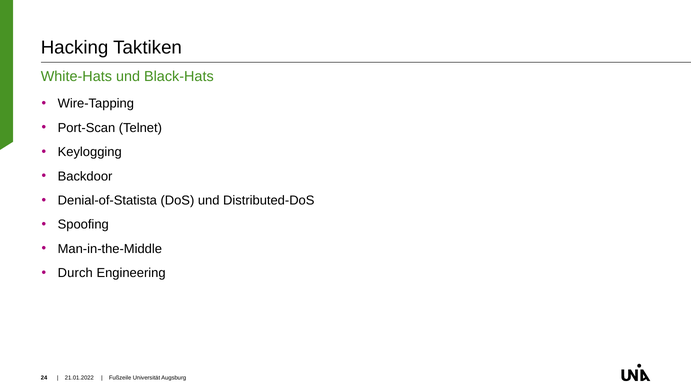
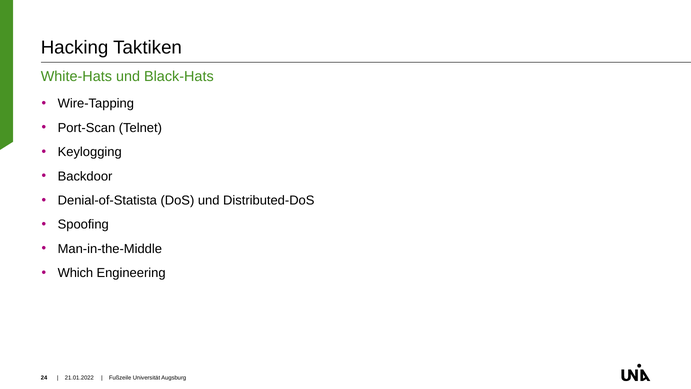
Durch: Durch -> Which (75, 273)
